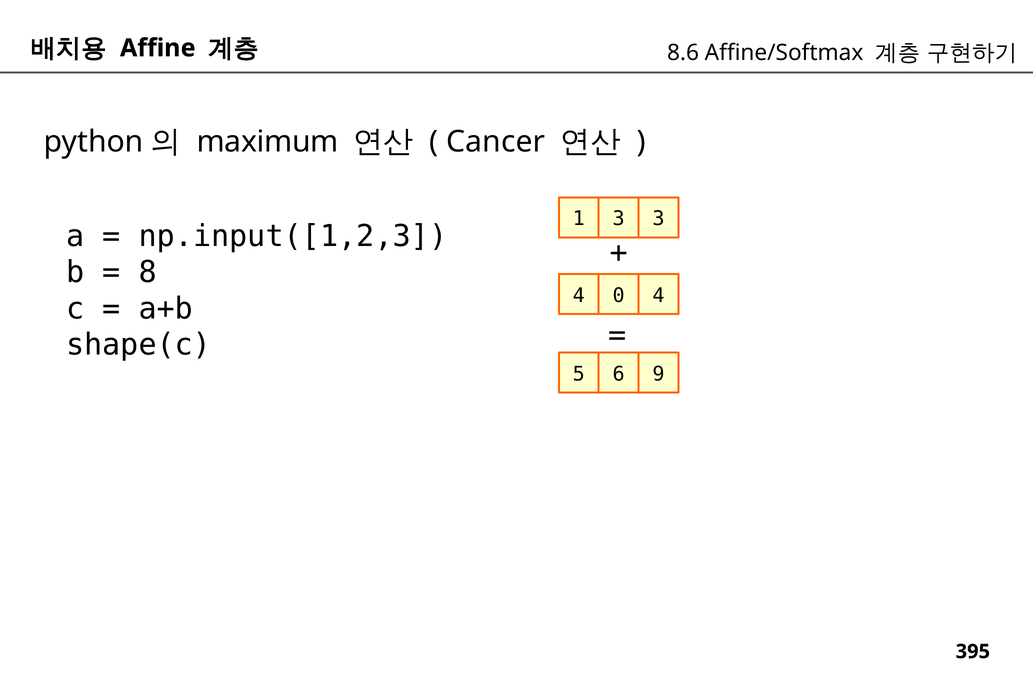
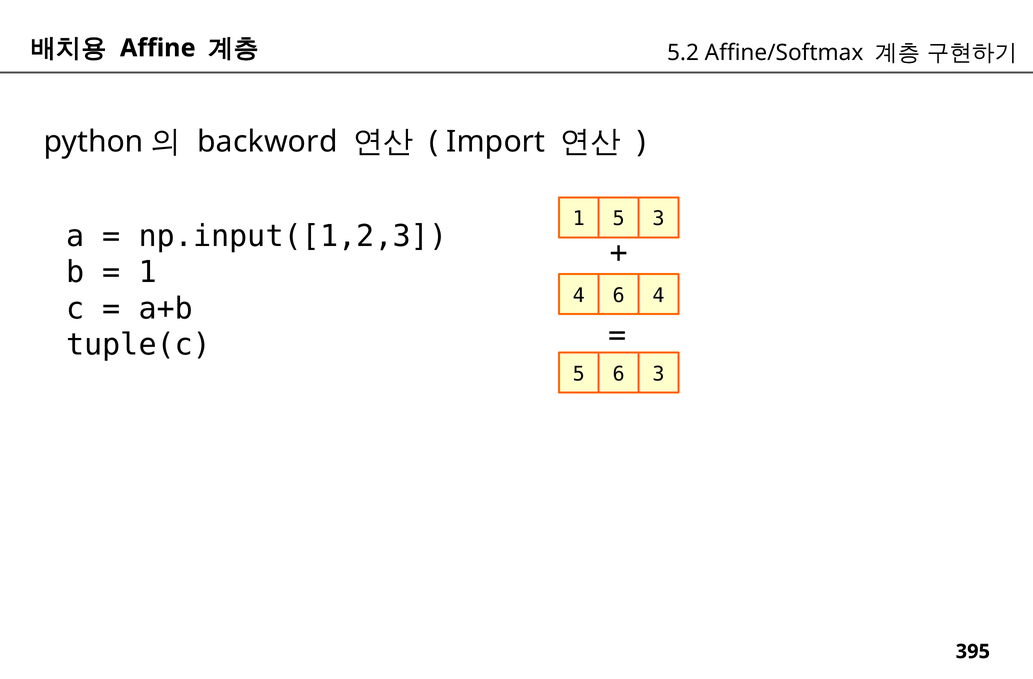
8.6: 8.6 -> 5.2 (683, 53)
maximum: maximum -> backword (267, 142)
Cancer: Cancer -> Import (496, 142)
1 3: 3 -> 5 (619, 219)
8: 8 -> 1 (148, 272)
4 0: 0 -> 6 (619, 295)
shape(c: shape(c -> tuple(c (139, 345)
6 9: 9 -> 3 (658, 374)
